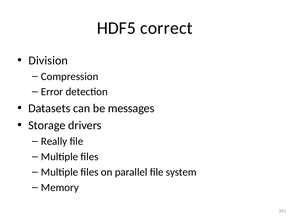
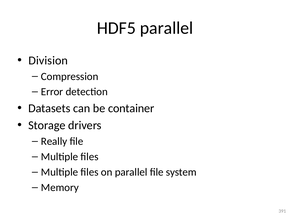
HDF5 correct: correct -> parallel (167, 28)
messages: messages -> container (131, 108)
